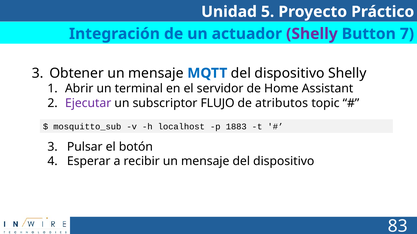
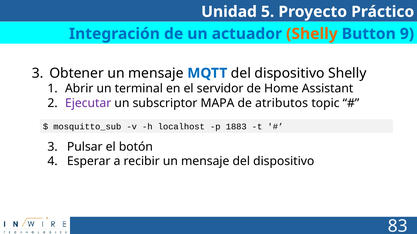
Shelly colour: purple -> orange (312, 34)
7: 7 -> 9 (407, 34)
FLUJO: FLUJO -> MAPA (217, 103)
